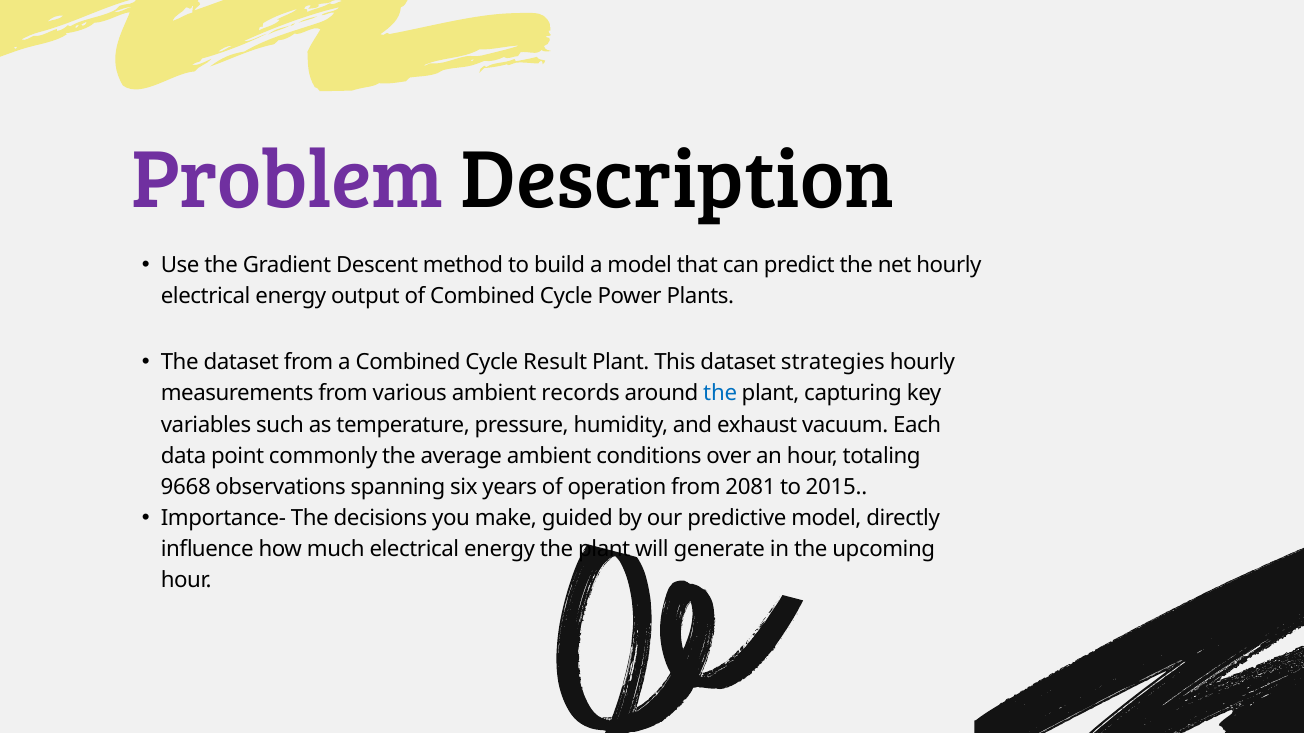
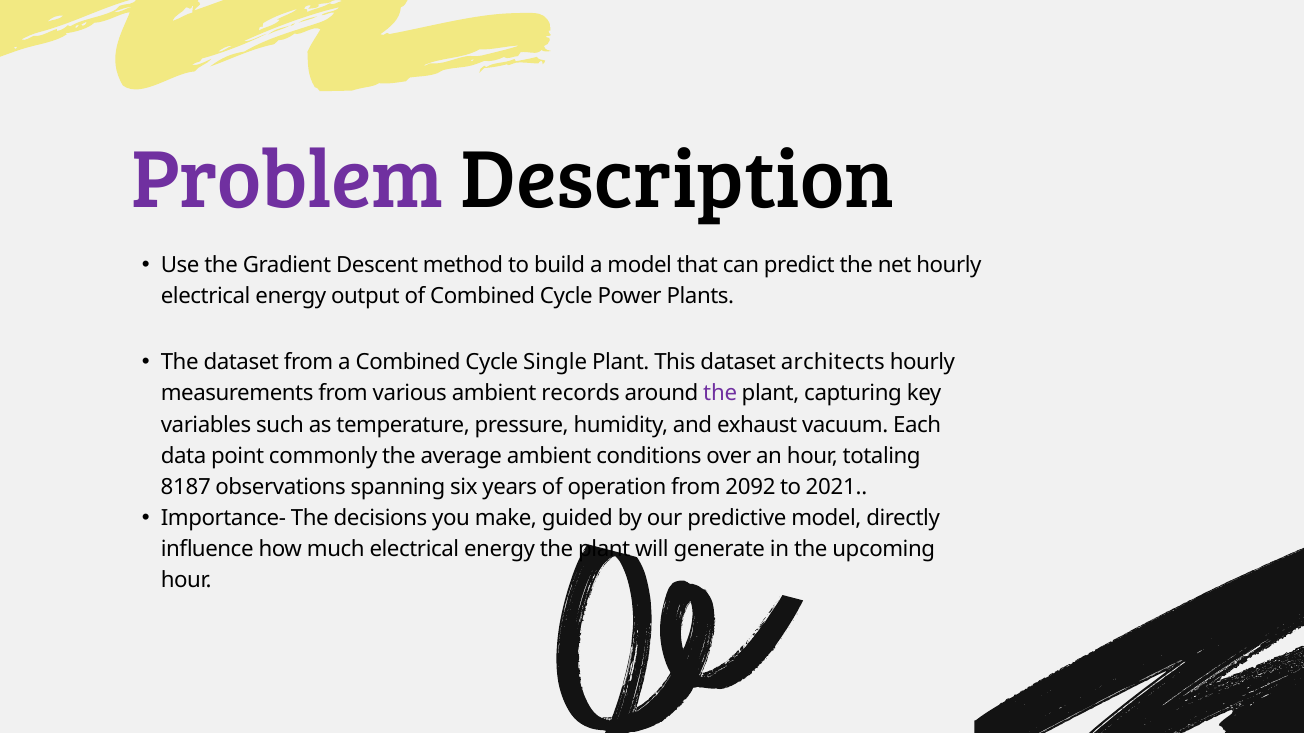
Result: Result -> Single (555, 363)
strategies: strategies -> architects (833, 363)
the colour: blue -> purple (720, 394)
9668: 9668 -> 8187 (186, 487)
2081: 2081 -> 2092 (750, 487)
2015: 2015 -> 2021 (837, 487)
